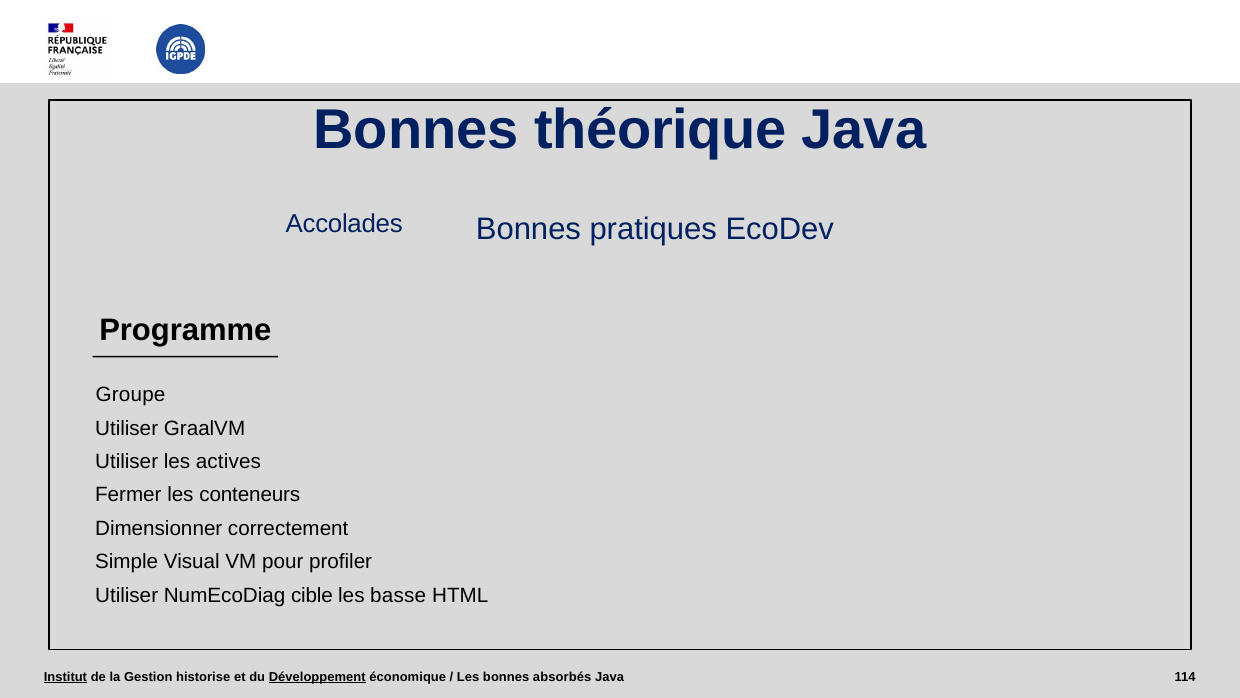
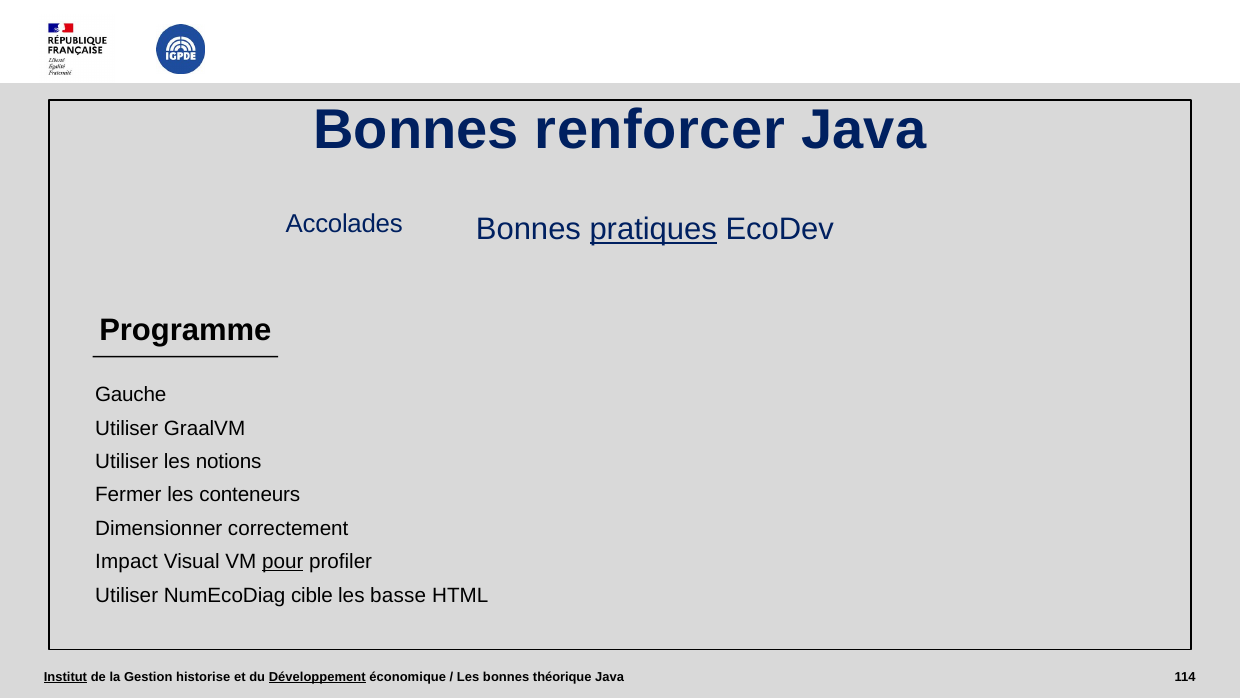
théorique: théorique -> renforcer (660, 130)
pratiques underline: none -> present (653, 229)
Groupe: Groupe -> Gauche (131, 395)
actives: actives -> notions (229, 461)
Simple: Simple -> Impact (127, 562)
pour underline: none -> present (283, 562)
absorbés: absorbés -> théorique (562, 677)
